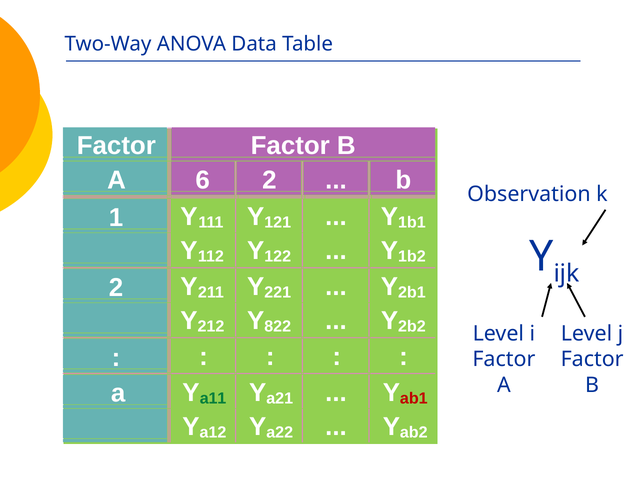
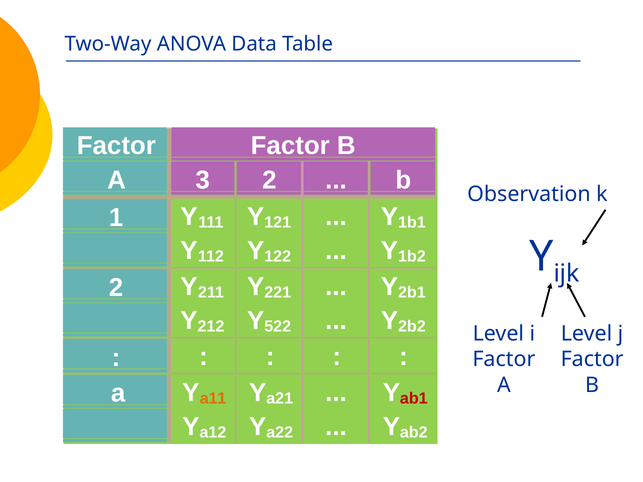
6: 6 -> 3 (203, 180)
822: 822 -> 522 (278, 327)
a11 colour: green -> orange (213, 398)
